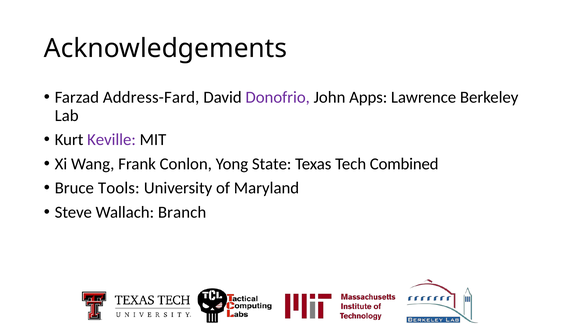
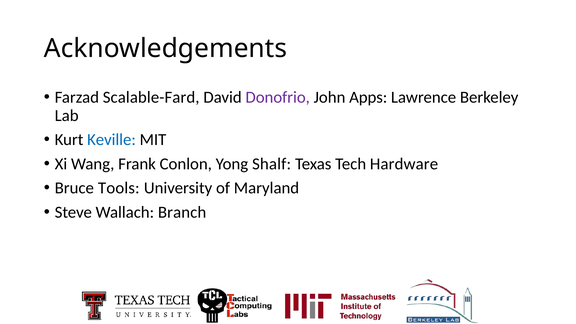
Address-Fard: Address-Fard -> Scalable-Fard (151, 97)
Keville colour: purple -> blue (111, 140)
State: State -> Shalf (272, 164)
Combined: Combined -> Hardware (404, 164)
